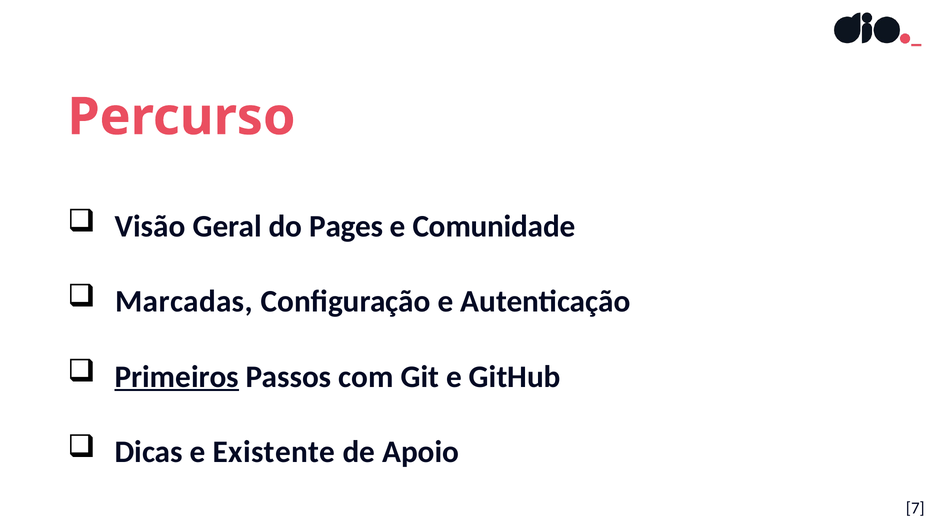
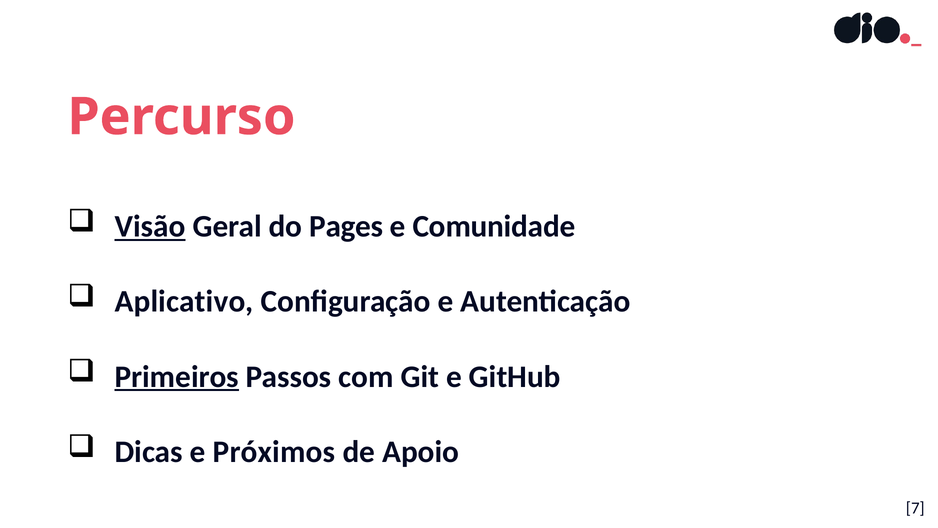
Visão underline: none -> present (150, 226)
Marcadas: Marcadas -> Aplicativo (184, 301)
Existente: Existente -> Próximos (274, 451)
